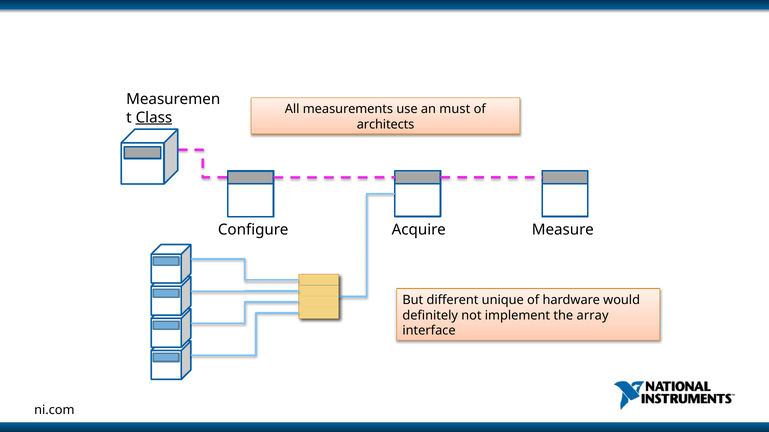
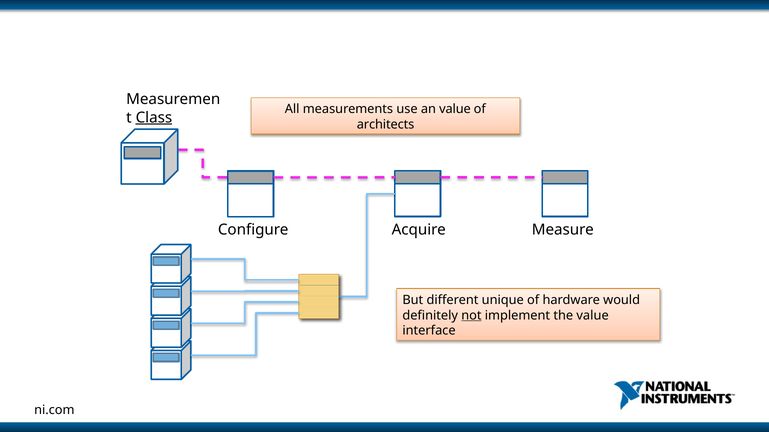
an must: must -> value (455, 109)
not underline: none -> present (471, 316)
the array: array -> value (593, 316)
